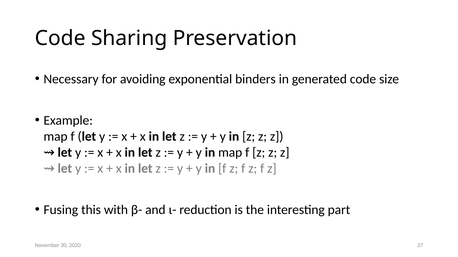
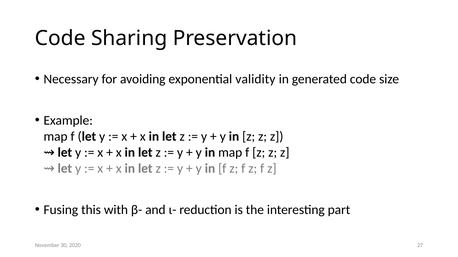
binders: binders -> validity (255, 79)
